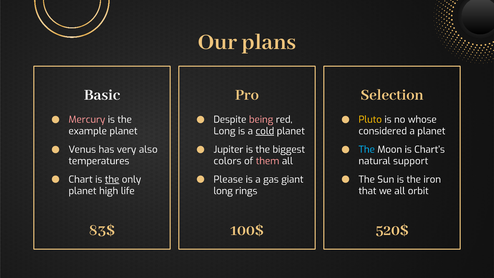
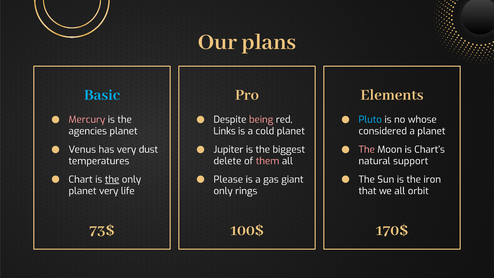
Basic colour: white -> light blue (102, 94)
Selection: Selection -> Elements (392, 94)
Pluto colour: yellow -> light blue (370, 120)
example: example -> agencies (88, 131)
Long: Long -> Links (225, 131)
cold underline: present -> none (265, 131)
also: also -> dust (148, 149)
The colour: light blue -> pink (367, 149)
colors: colors -> delete (227, 161)
planet high: high -> very (109, 191)
long: long -> only (223, 191)
83$: 83$ -> 73$ (102, 230)
520$: 520$ -> 170$ (392, 230)
